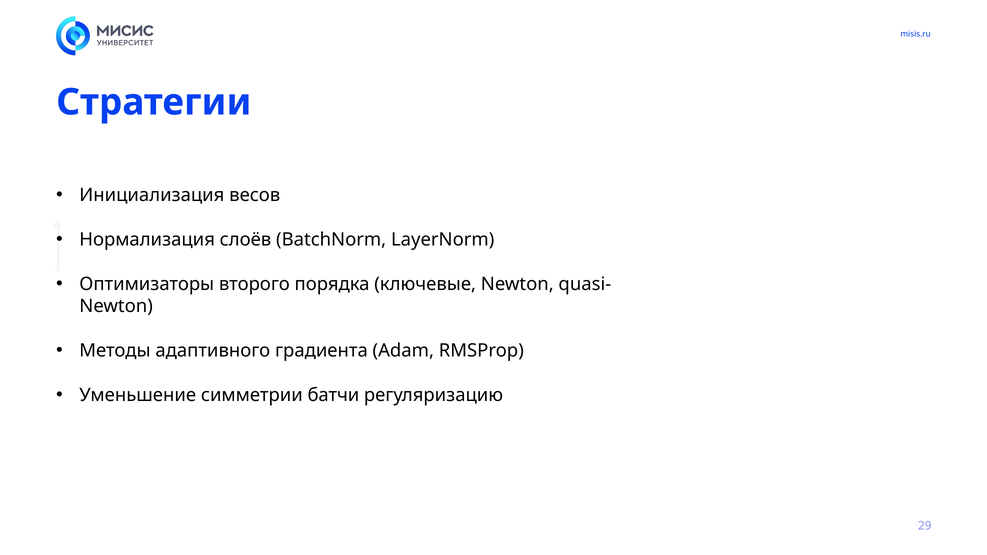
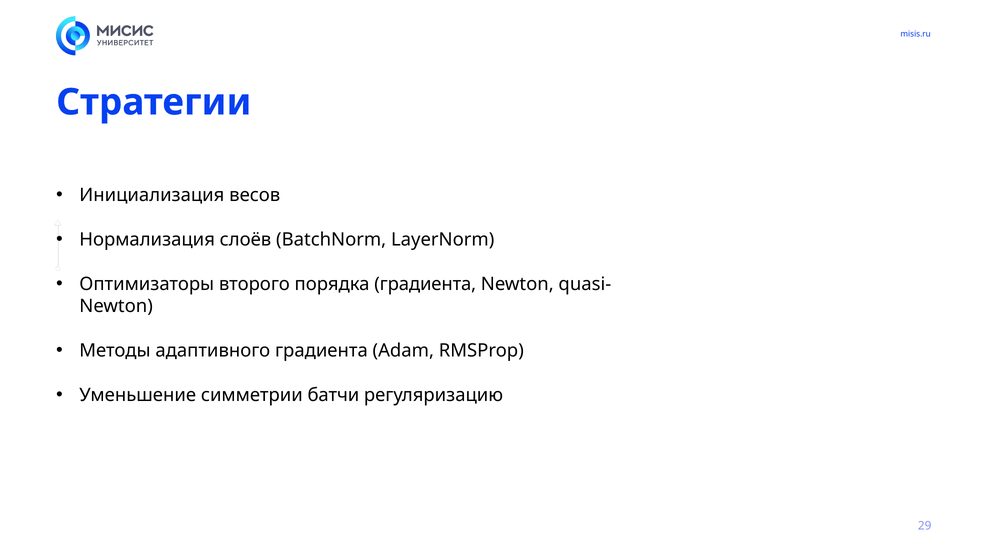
порядка ключевые: ключевые -> градиента (425, 284)
